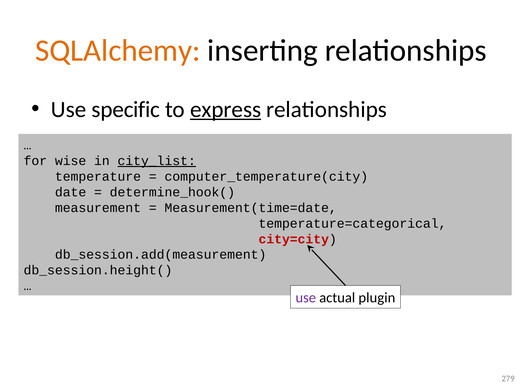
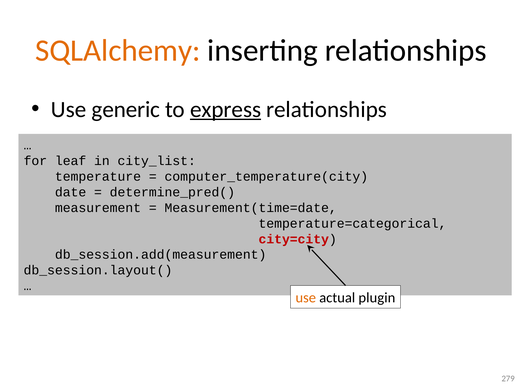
specific: specific -> generic (126, 110)
wise: wise -> leaf (71, 161)
city_list underline: present -> none (157, 161)
determine_hook(: determine_hook( -> determine_pred( (172, 192)
db_session.height(: db_session.height( -> db_session.layout( (98, 271)
use colour: purple -> orange (306, 298)
